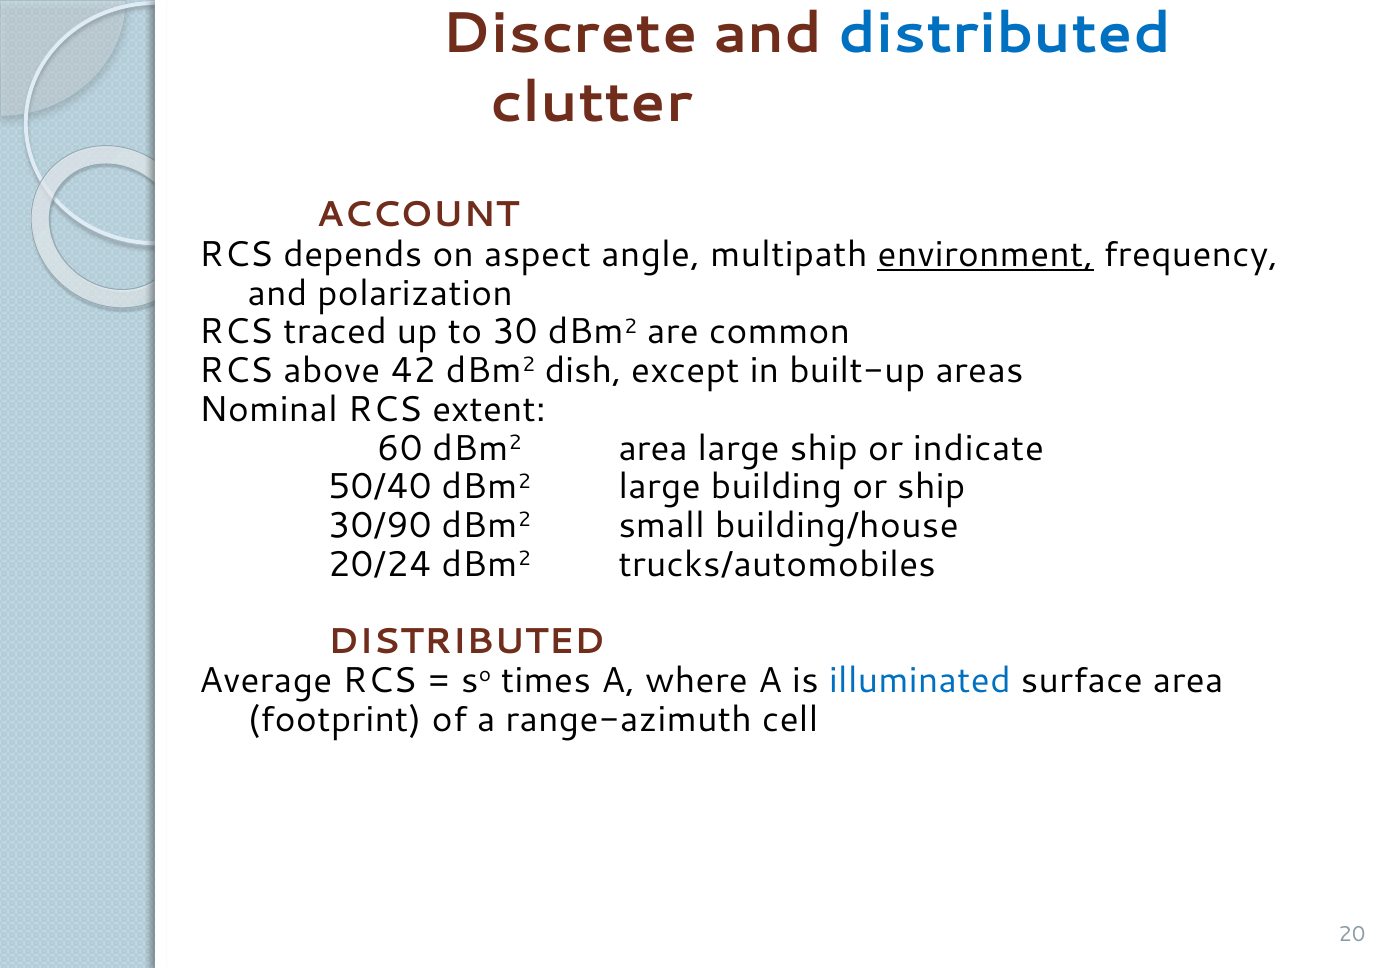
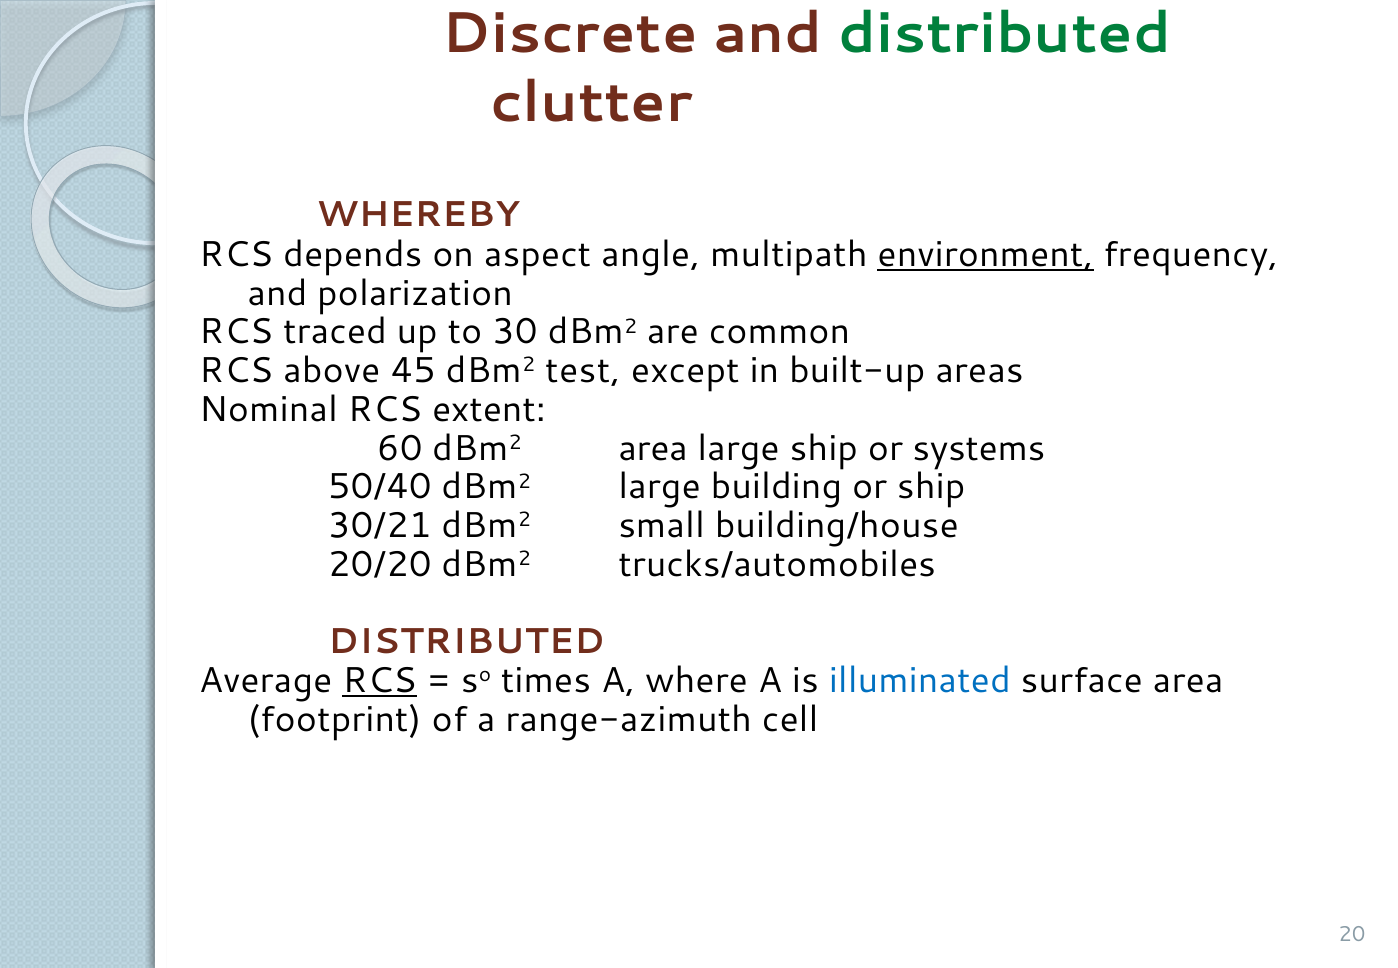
distributed colour: blue -> green (1005, 34)
ACCOUNT: ACCOUNT -> WHEREBY (418, 214)
42: 42 -> 45 (413, 371)
dish: dish -> test (583, 371)
indicate: indicate -> systems (979, 448)
30/90: 30/90 -> 30/21 (380, 526)
20/24: 20/24 -> 20/20 (380, 564)
RCS underline: none -> present (380, 680)
